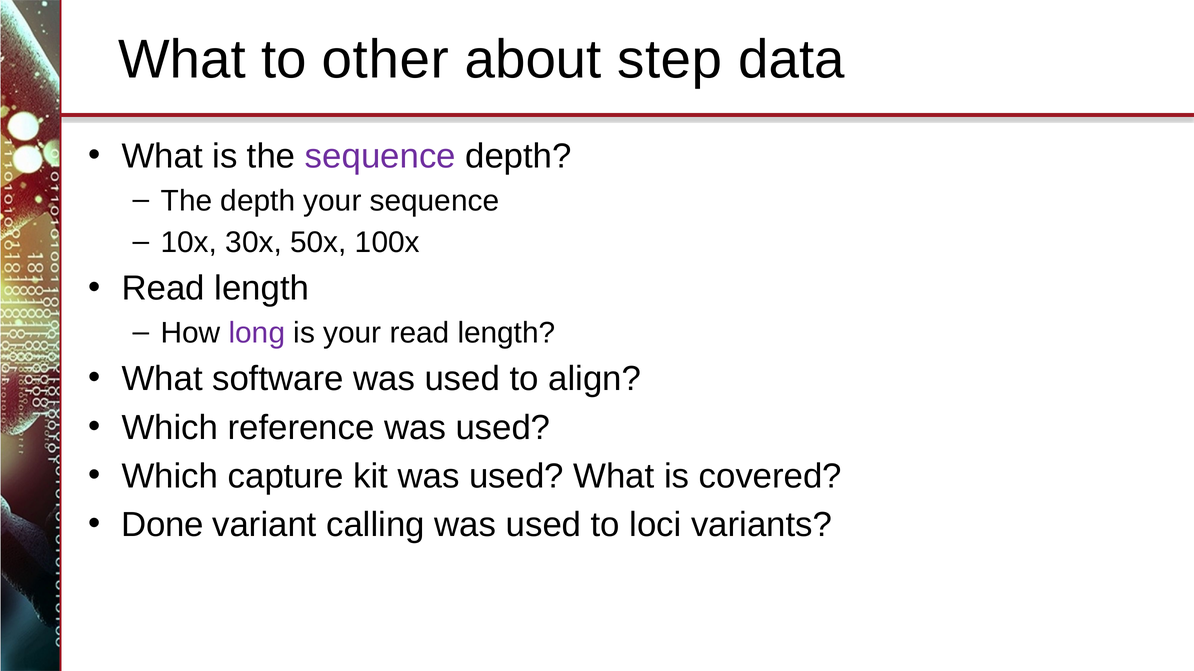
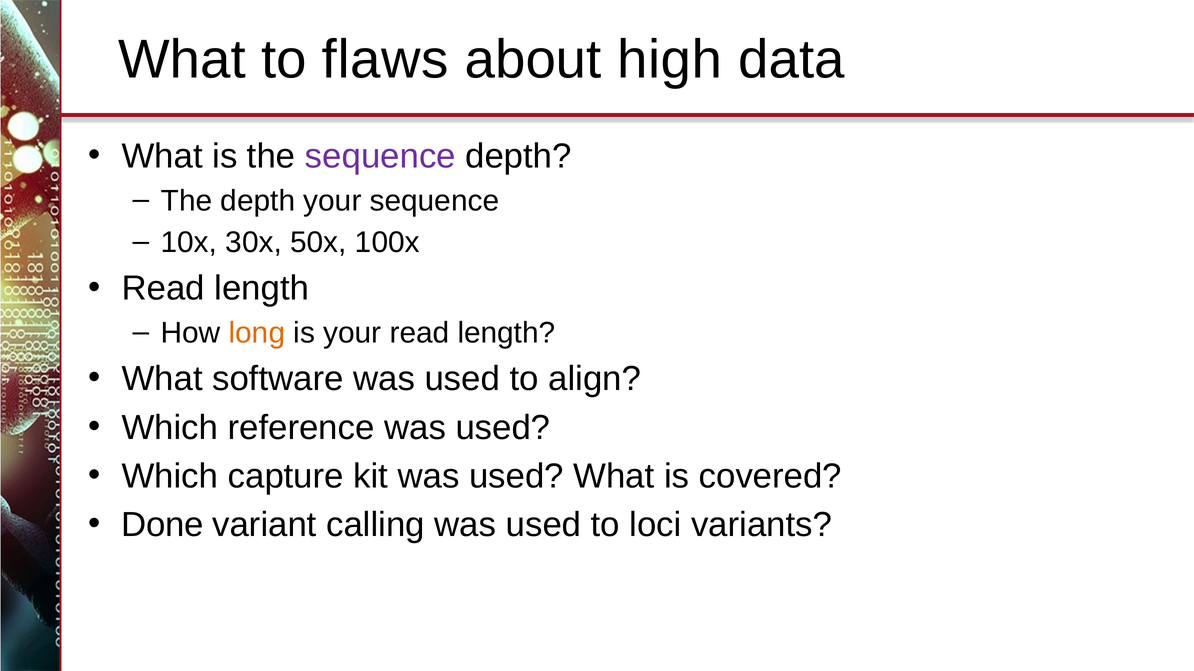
other: other -> flaws (385, 60)
step: step -> high (670, 60)
long colour: purple -> orange (257, 333)
